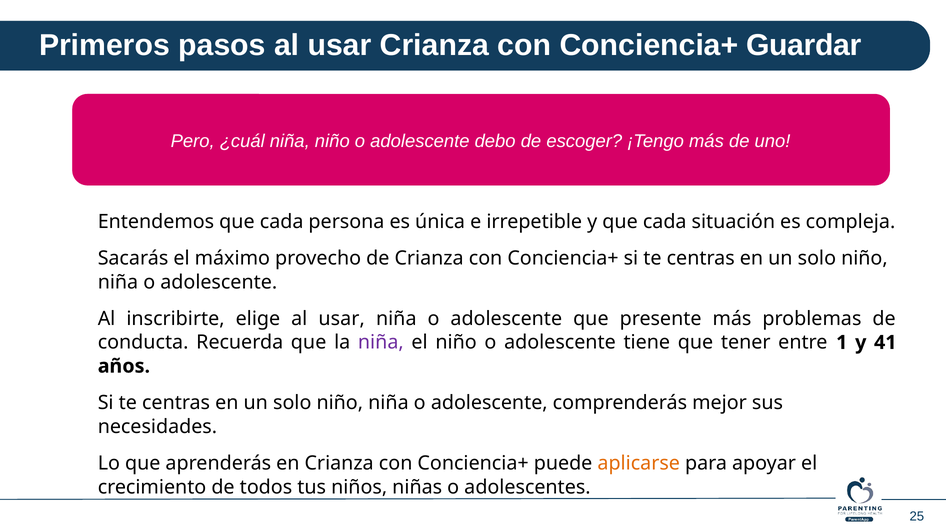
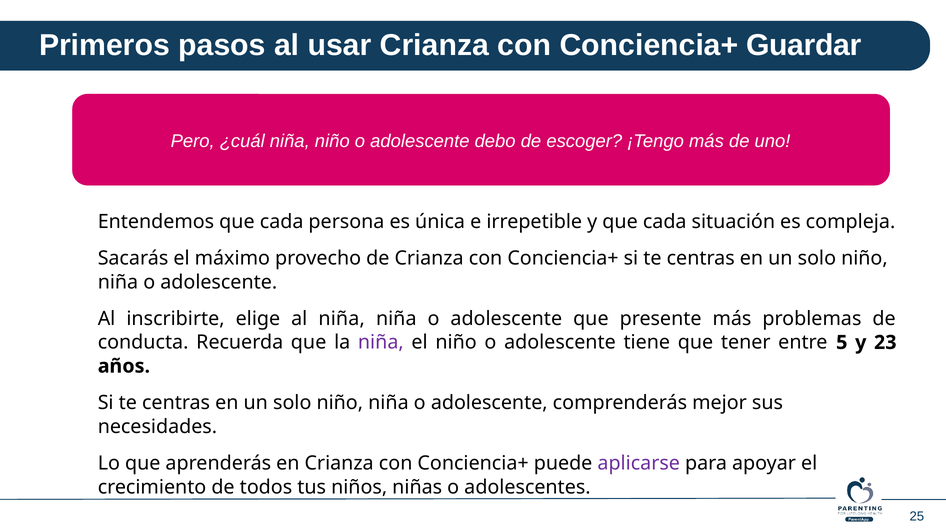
elige al usar: usar -> niña (342, 319)
1: 1 -> 5 (842, 343)
41: 41 -> 23 (885, 343)
aplicarse colour: orange -> purple (639, 463)
